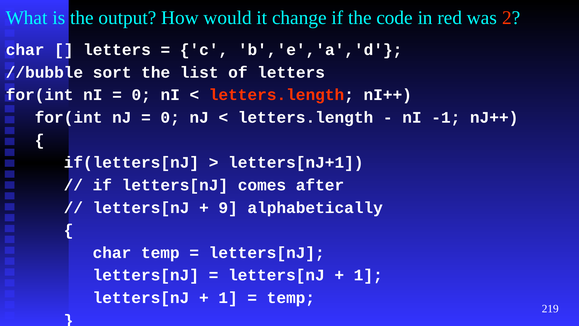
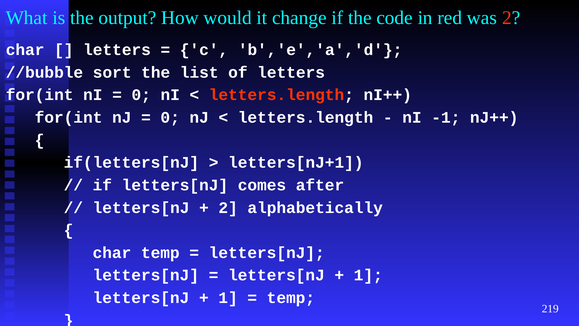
9: 9 -> 2 (228, 208)
